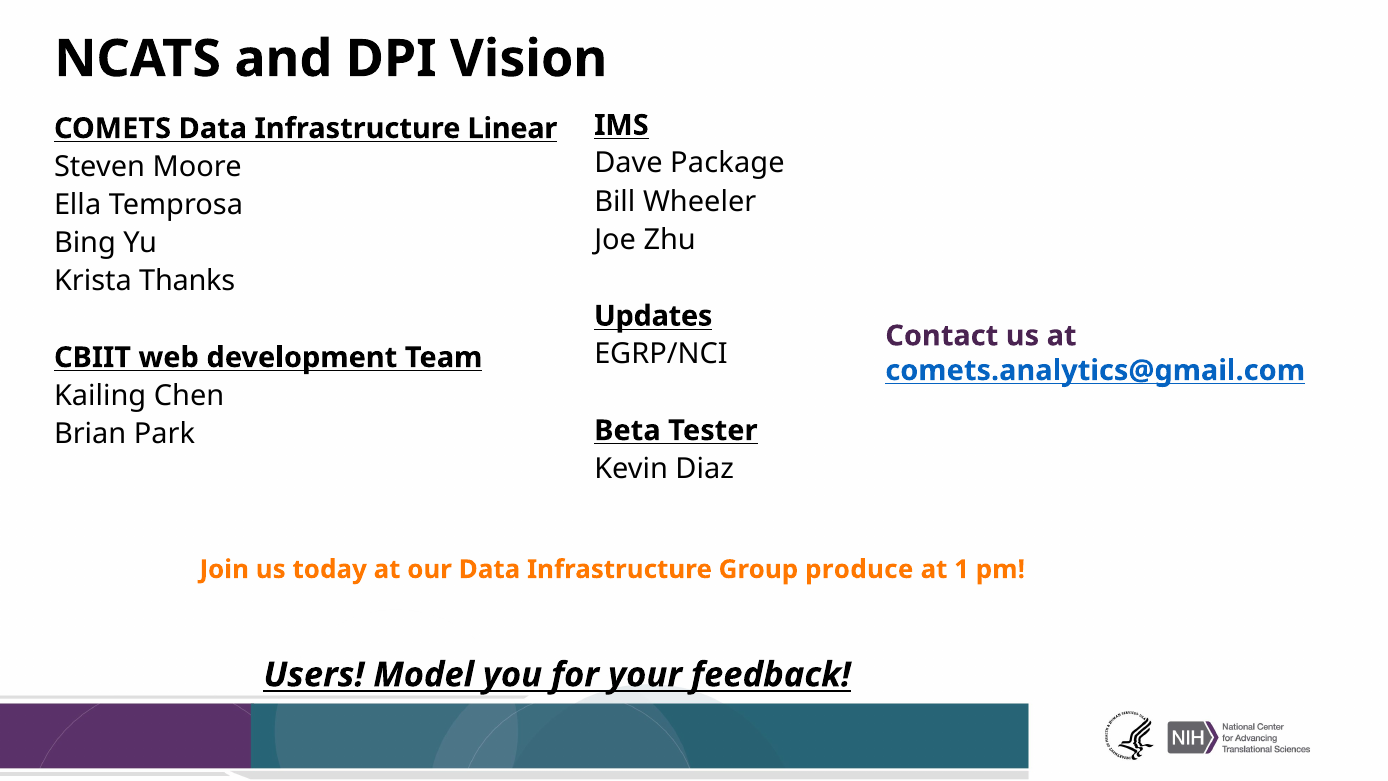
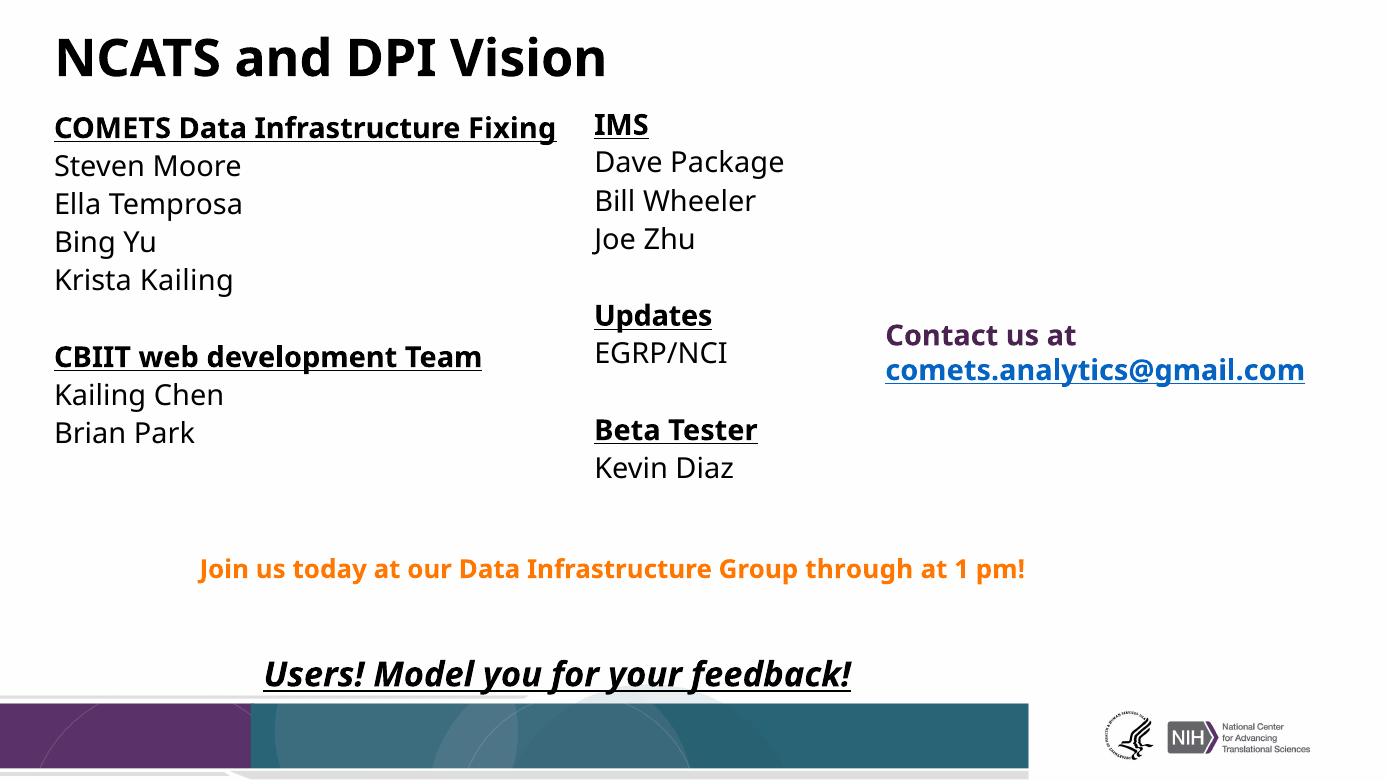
Linear: Linear -> Fixing (512, 128)
Krista Thanks: Thanks -> Kailing (187, 281)
produce: produce -> through (859, 569)
